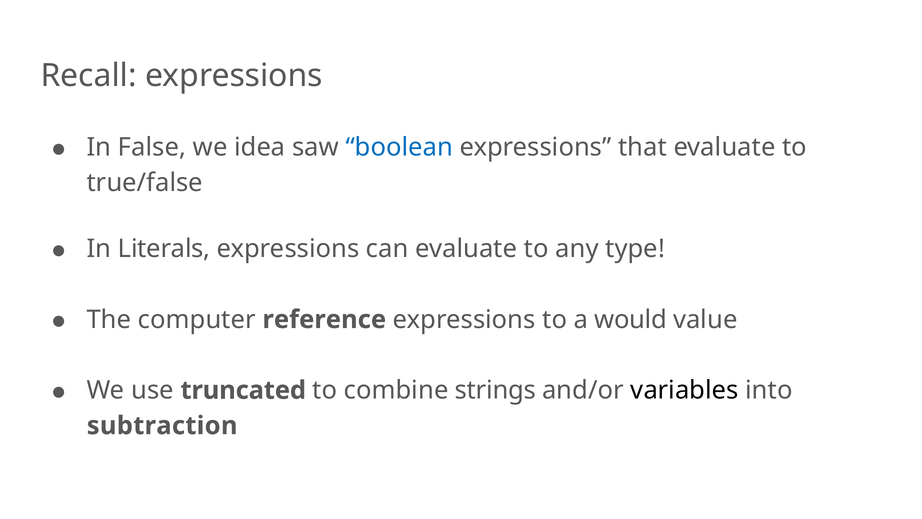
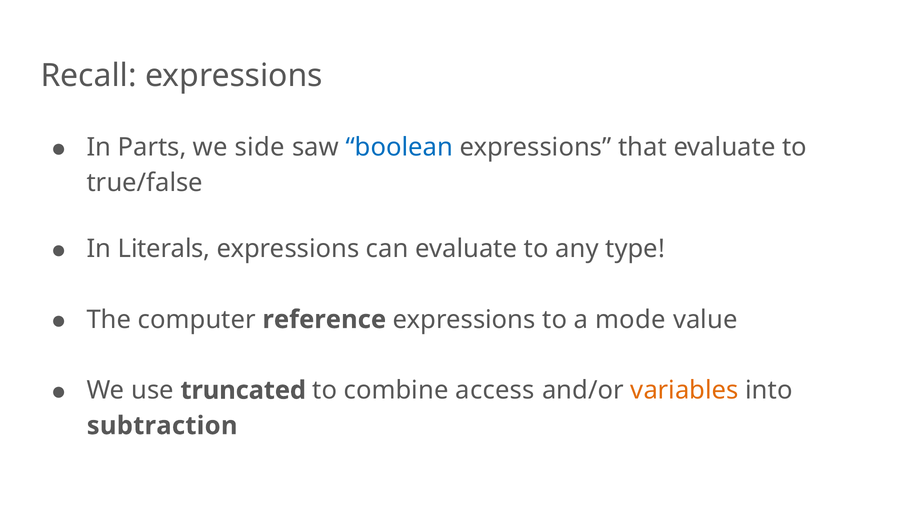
False: False -> Parts (152, 147)
idea: idea -> side (260, 147)
would: would -> mode (630, 319)
strings: strings -> access (495, 390)
variables colour: black -> orange (685, 390)
